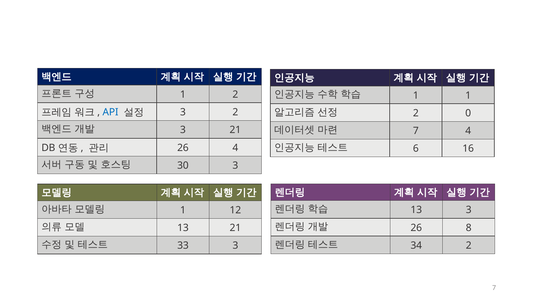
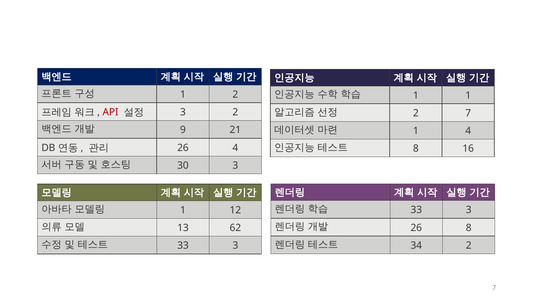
2 0: 0 -> 7 (468, 113)
API colour: blue -> red (111, 112)
3: 3 -> 9 (183, 130)
7: 7 -> 1 (416, 131)
6: 6 -> 8 (416, 149)
13: 13 -> 33 (416, 210)
13 21: 21 -> 62 (235, 228)
